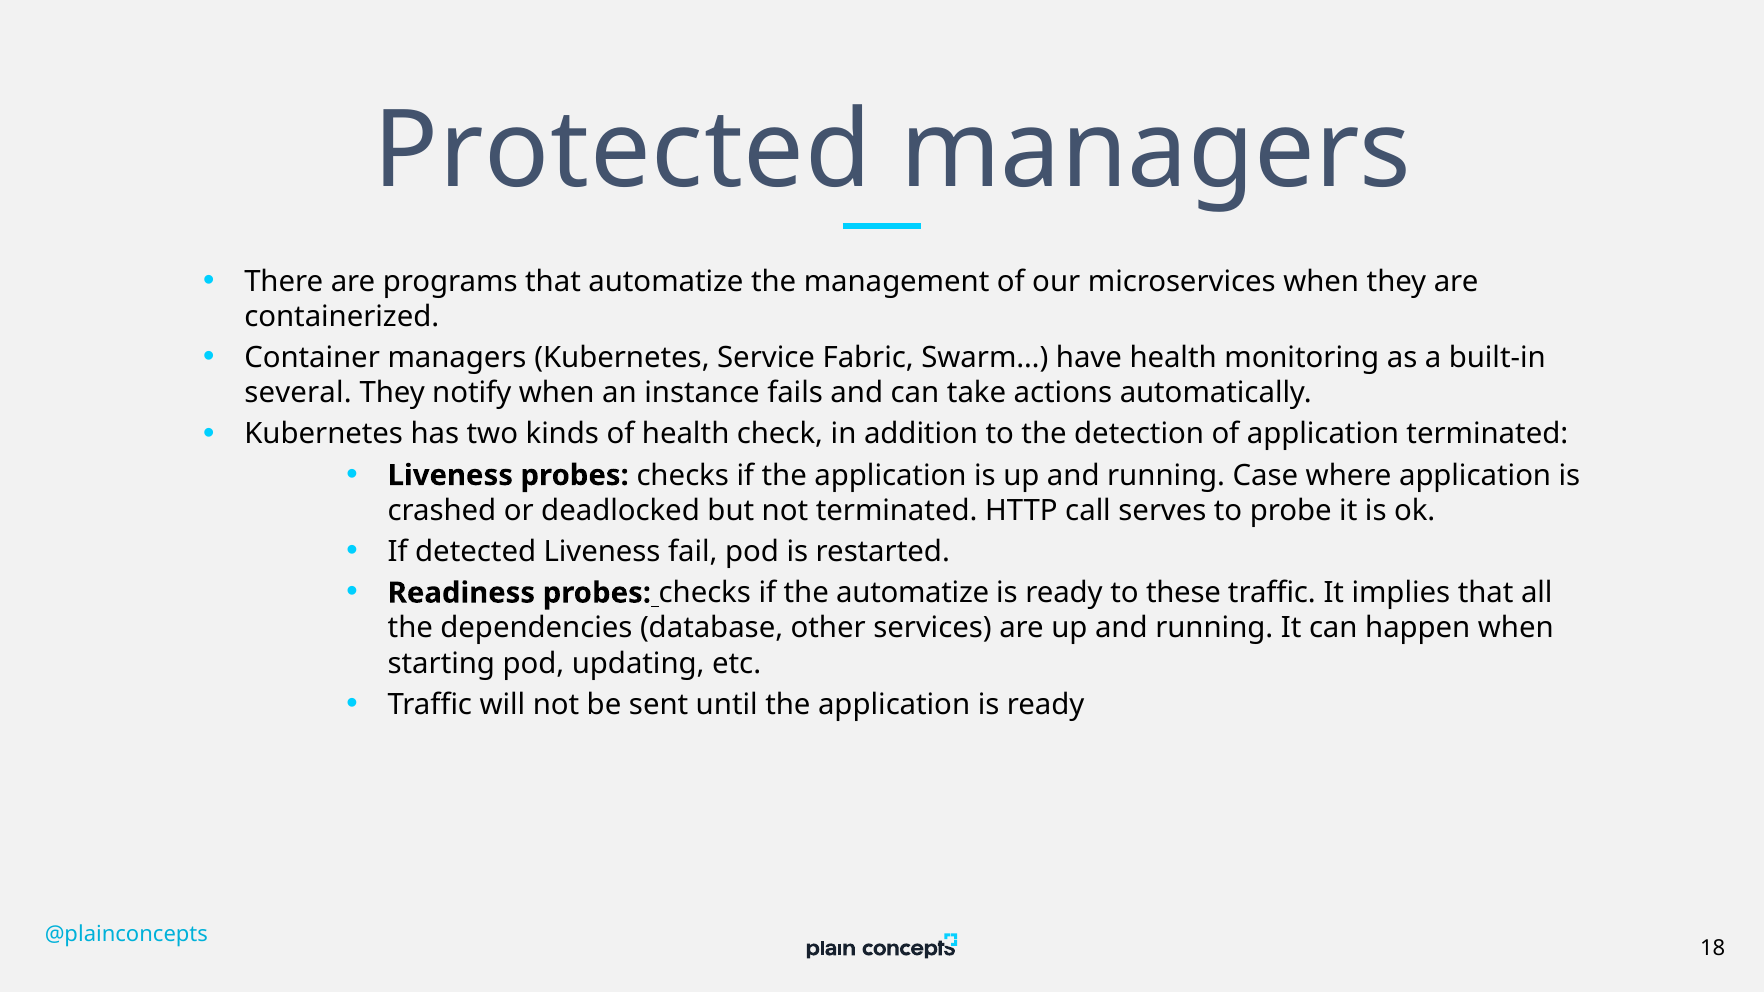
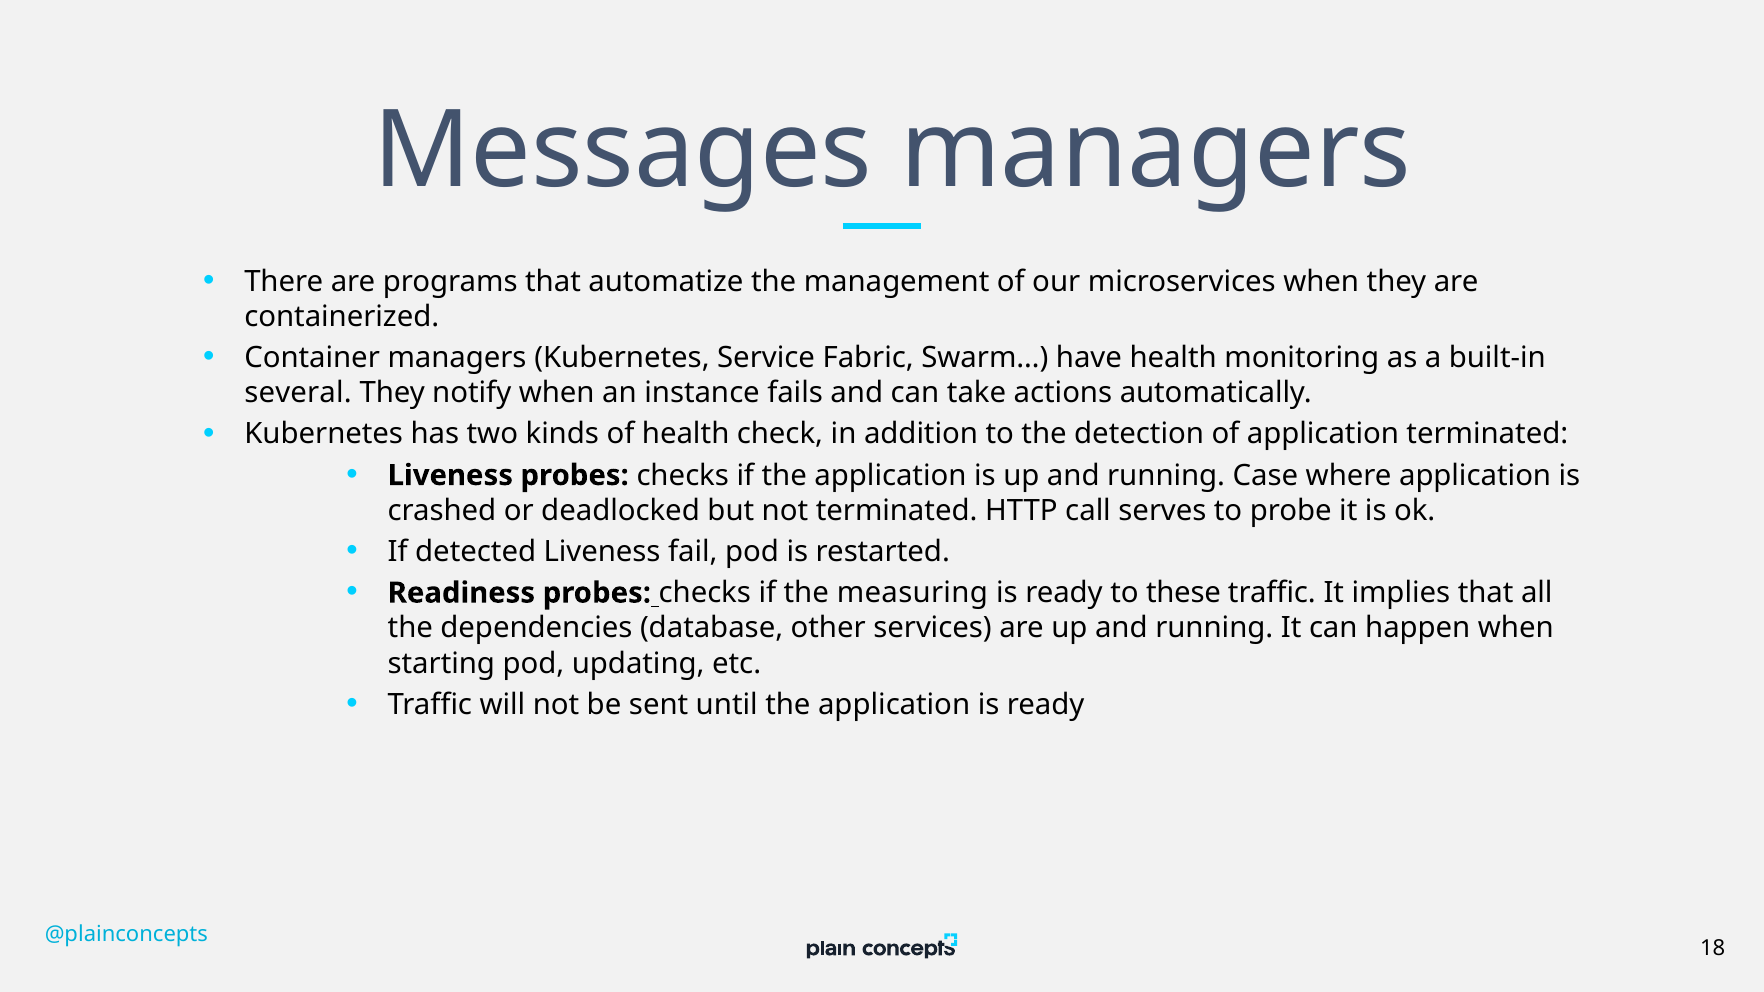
Protected: Protected -> Messages (623, 151)
the automatize: automatize -> measuring (912, 593)
